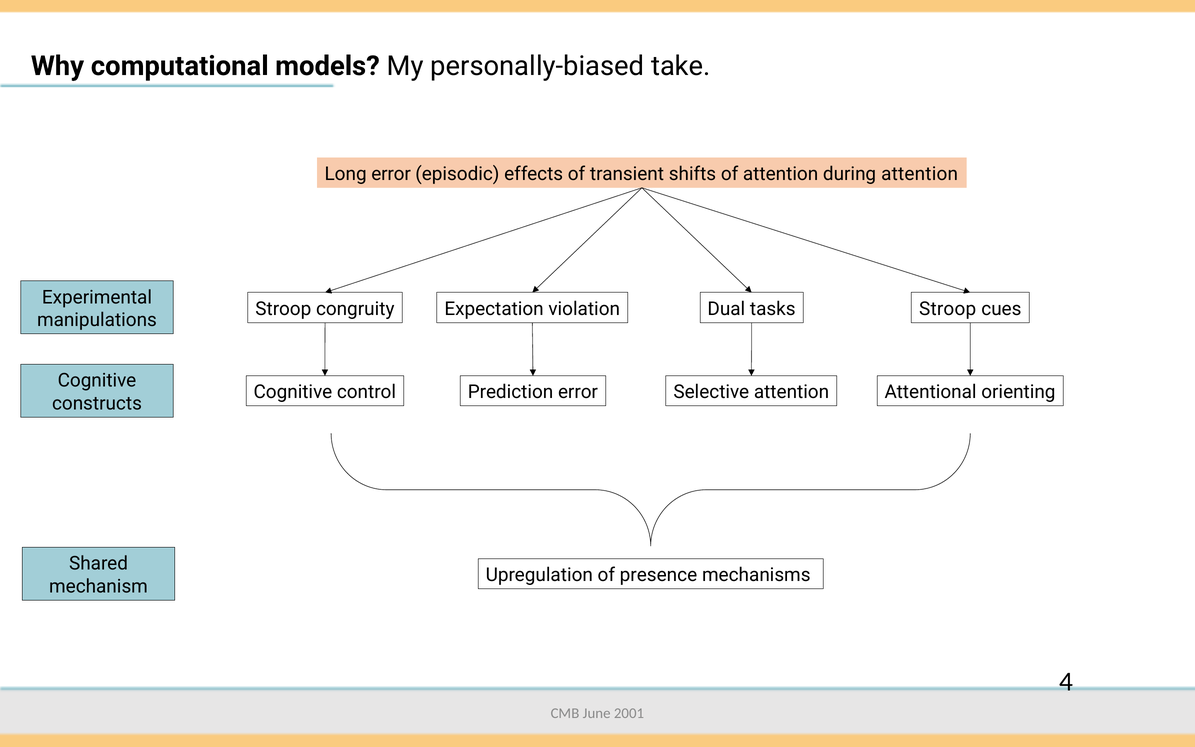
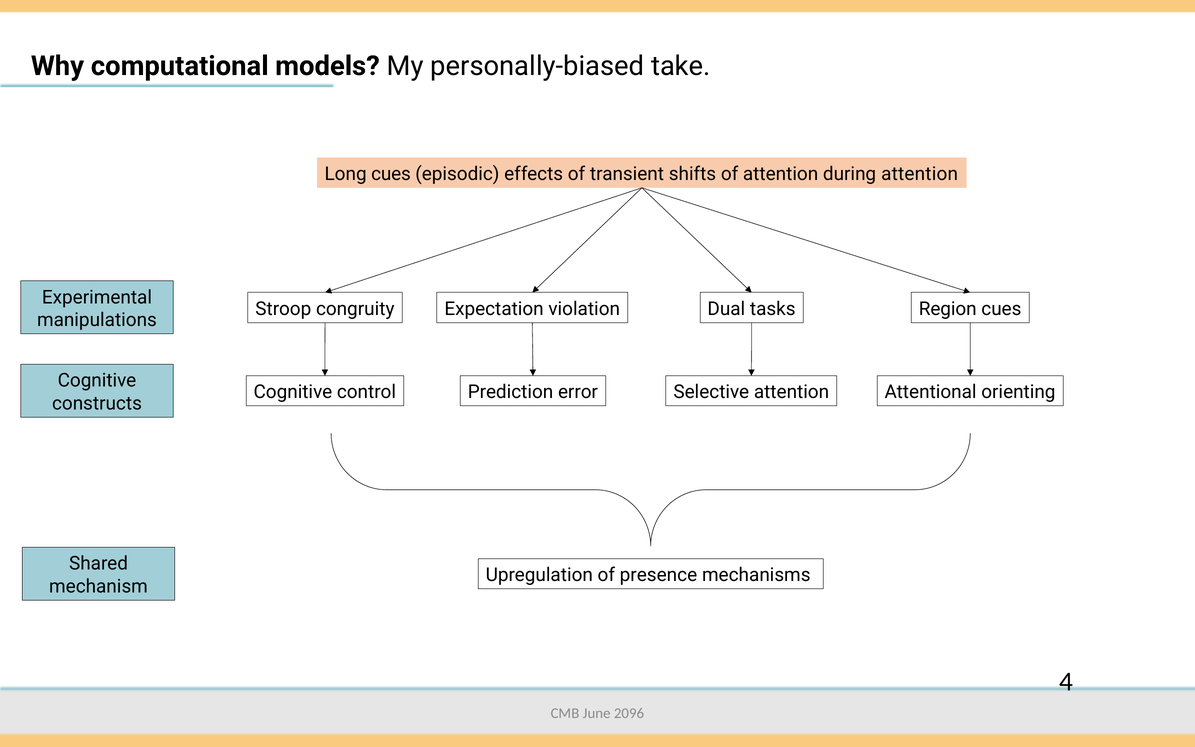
Long error: error -> cues (391, 174)
tasks Stroop: Stroop -> Region (948, 309)
2001: 2001 -> 2096 (629, 713)
